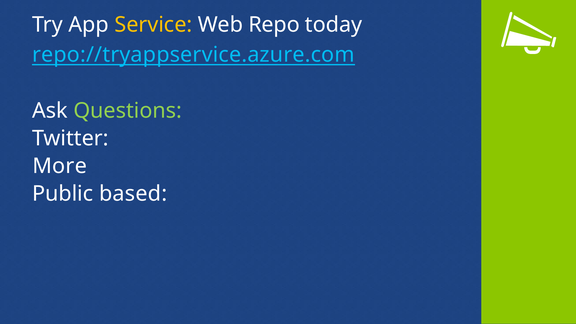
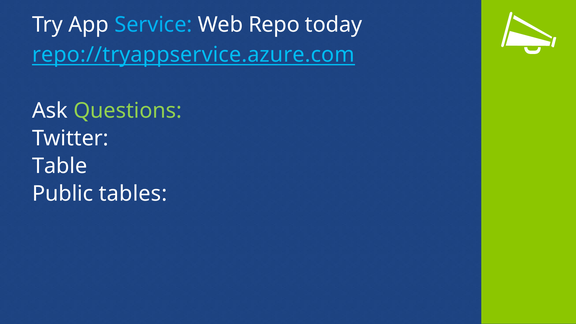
Service colour: yellow -> light blue (153, 25)
More: More -> Table (60, 166)
based: based -> tables (133, 194)
